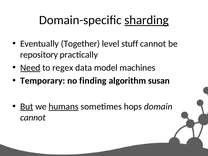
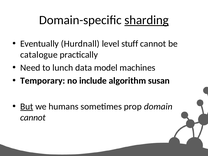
Together: Together -> Hurdnall (80, 44)
repository: repository -> catalogue (39, 55)
Need underline: present -> none (30, 68)
regex: regex -> lunch (63, 68)
finding: finding -> include (93, 81)
humans underline: present -> none (64, 107)
hops: hops -> prop (133, 107)
